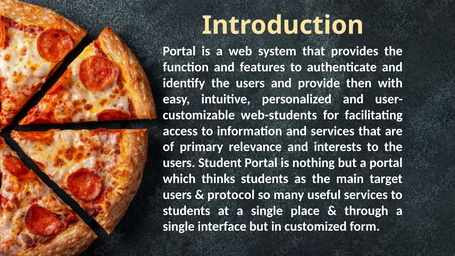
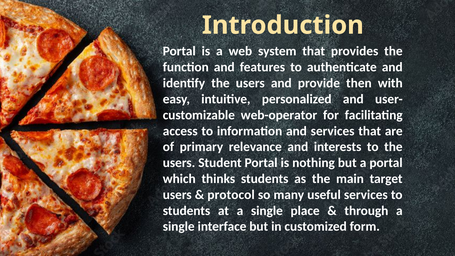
web-students: web-students -> web-operator (279, 115)
